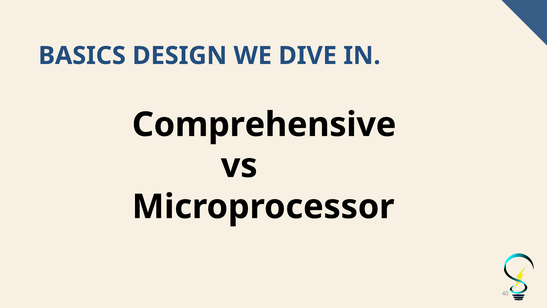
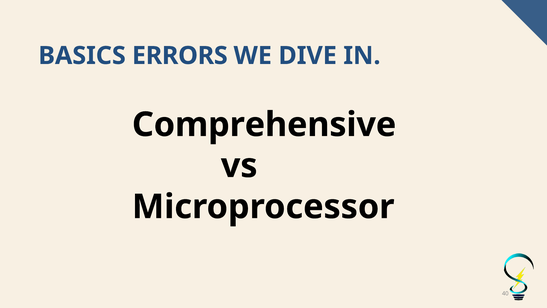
DESIGN: DESIGN -> ERRORS (180, 56)
